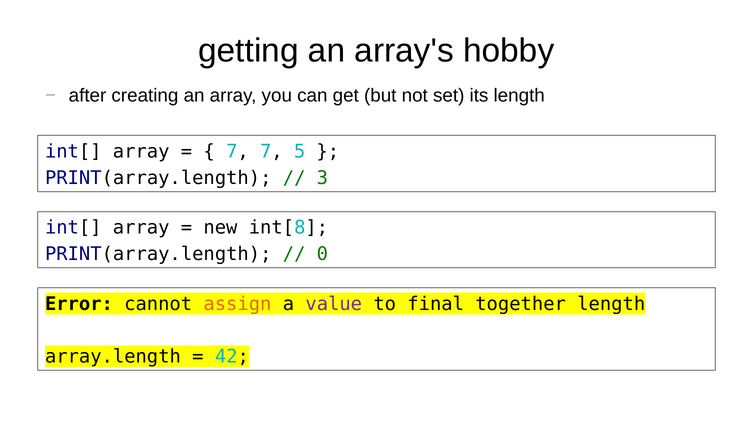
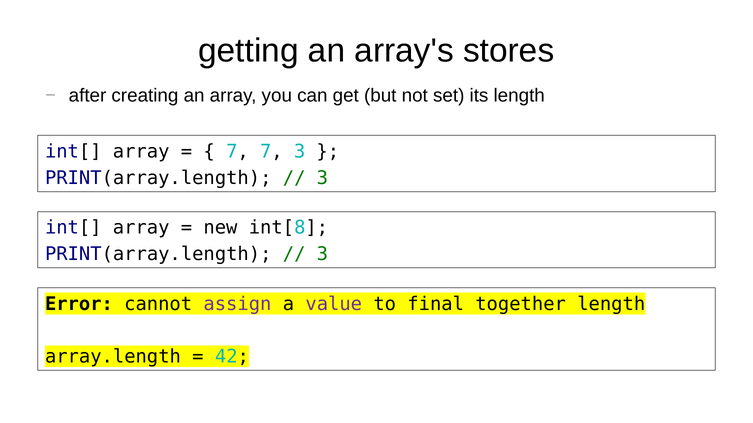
hobby: hobby -> stores (509, 51)
7 5: 5 -> 3 (300, 152)
0: 0 -> 3 (322, 254)
assign colour: orange -> purple (237, 304)
